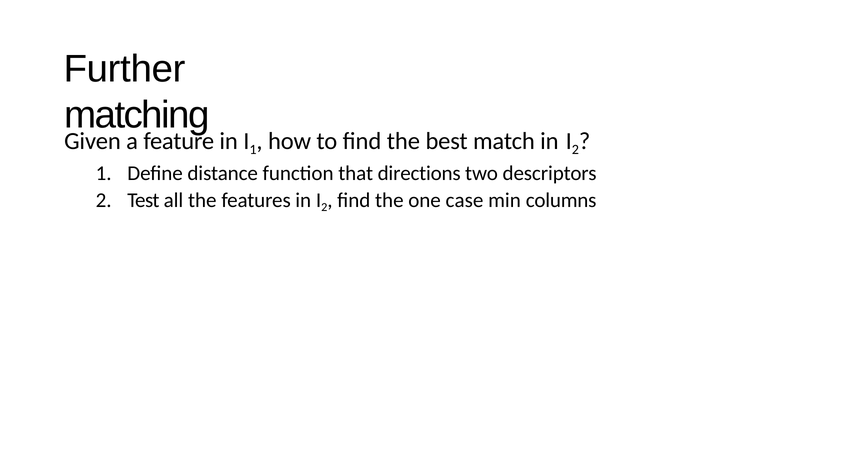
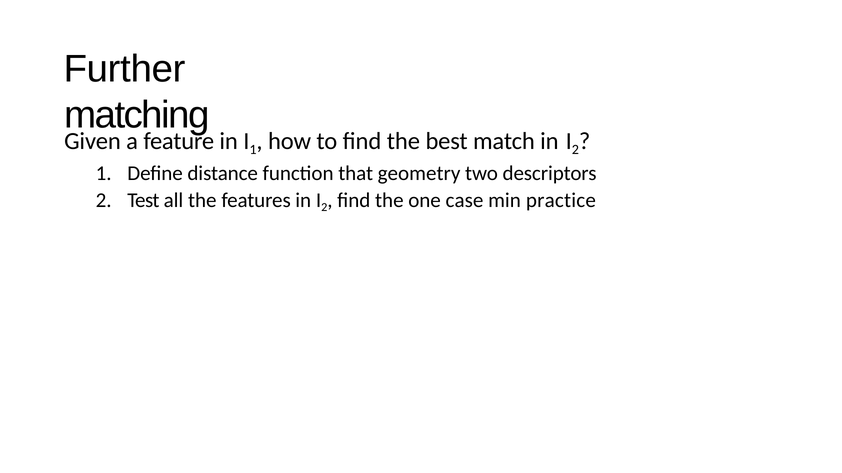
directions: directions -> geometry (419, 173)
columns: columns -> practice (561, 201)
